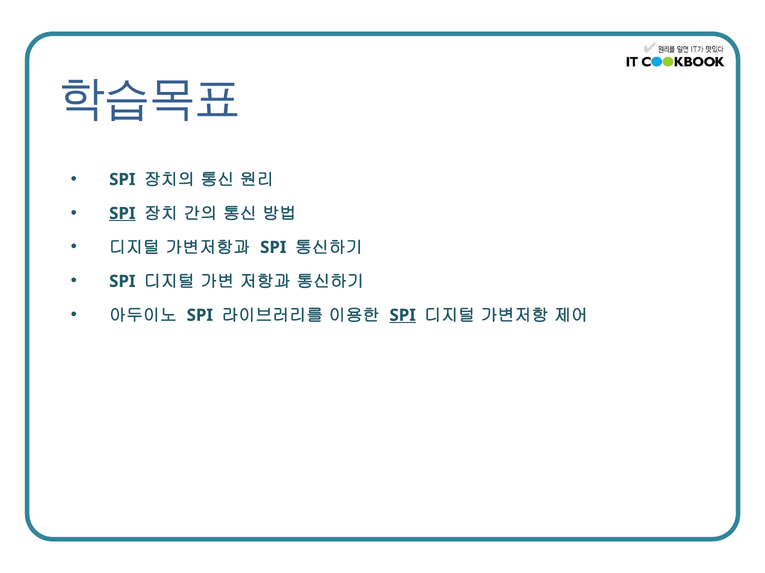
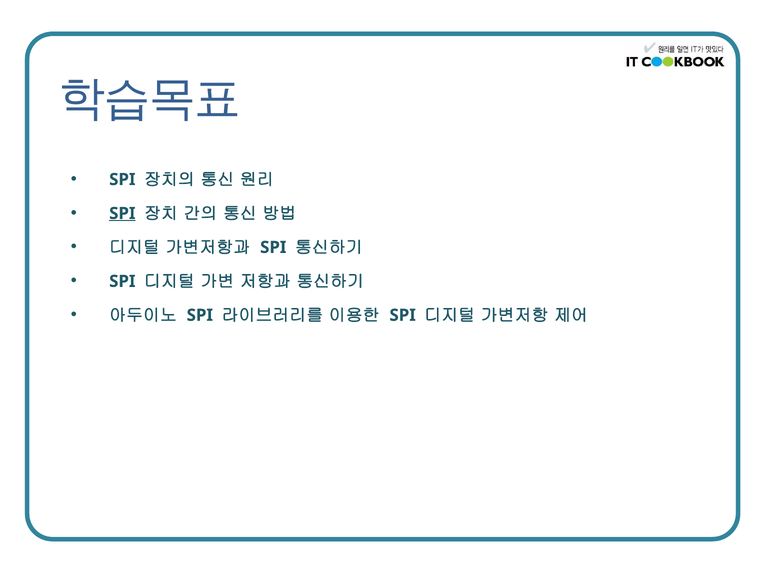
SPI underline: present -> none (403, 316)
